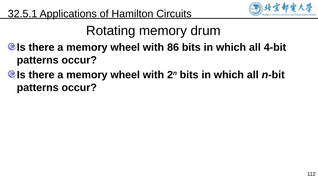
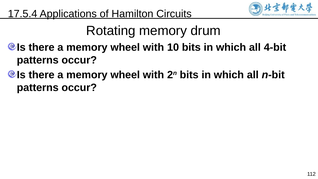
32.5.1: 32.5.1 -> 17.5.4 (23, 14)
86: 86 -> 10 (173, 47)
